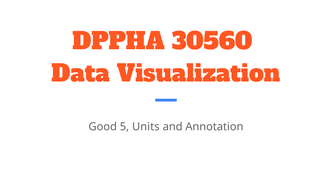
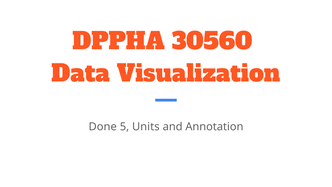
Good: Good -> Done (103, 126)
